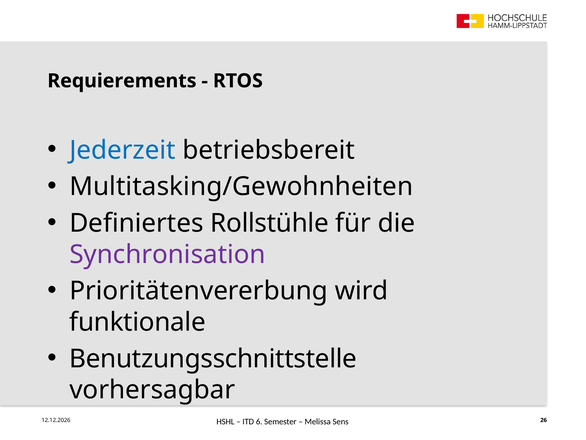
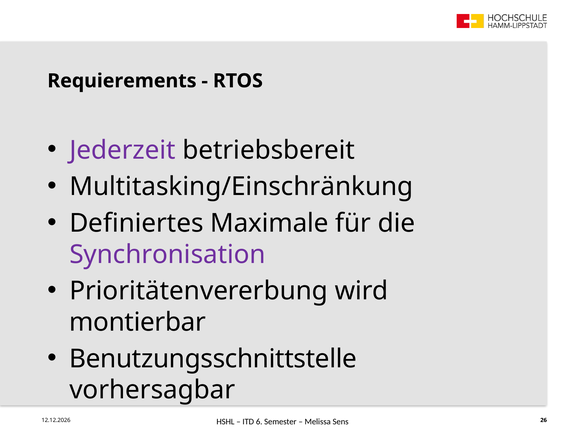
Jederzeit colour: blue -> purple (123, 150)
Multitasking/Gewohnheiten: Multitasking/Gewohnheiten -> Multitasking/Einschränkung (241, 186)
Rollstühle: Rollstühle -> Maximale (269, 223)
funktionale: funktionale -> montierbar (138, 322)
